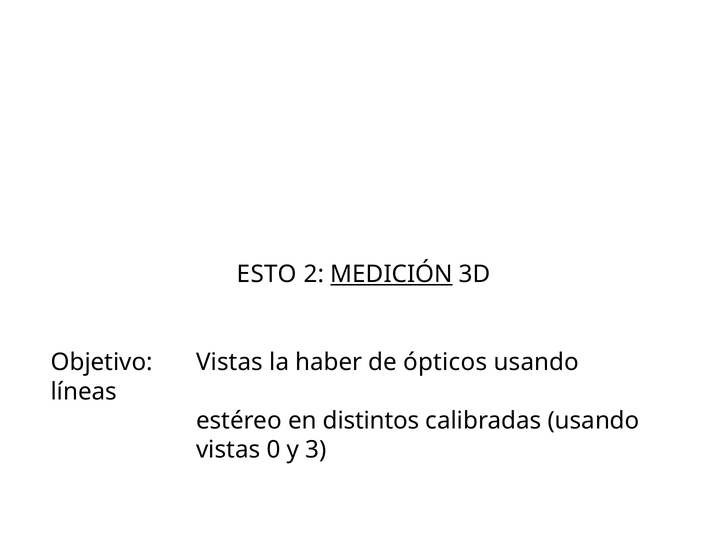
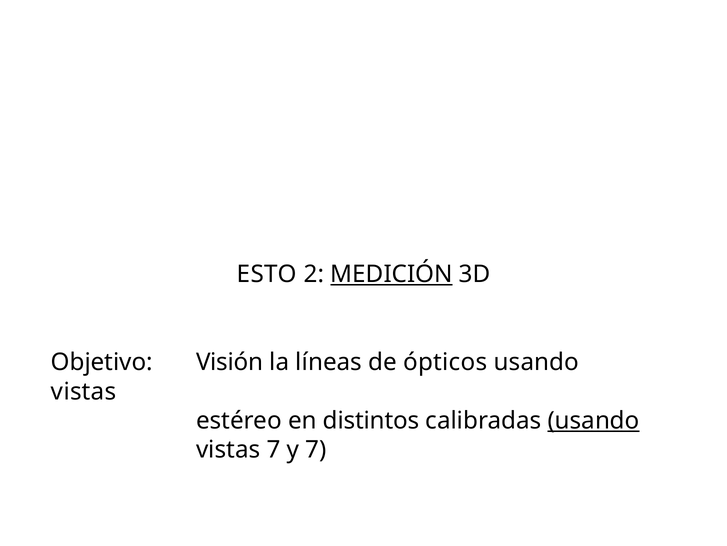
Objetivo Vistas: Vistas -> Visión (230, 362)
haber: haber -> líneas (329, 362)
líneas: líneas -> vistas (84, 391)
usando underline: none -> present (594, 420)
vistas 0: 0 -> 7 (274, 449)
y 3: 3 -> 7 (316, 449)
